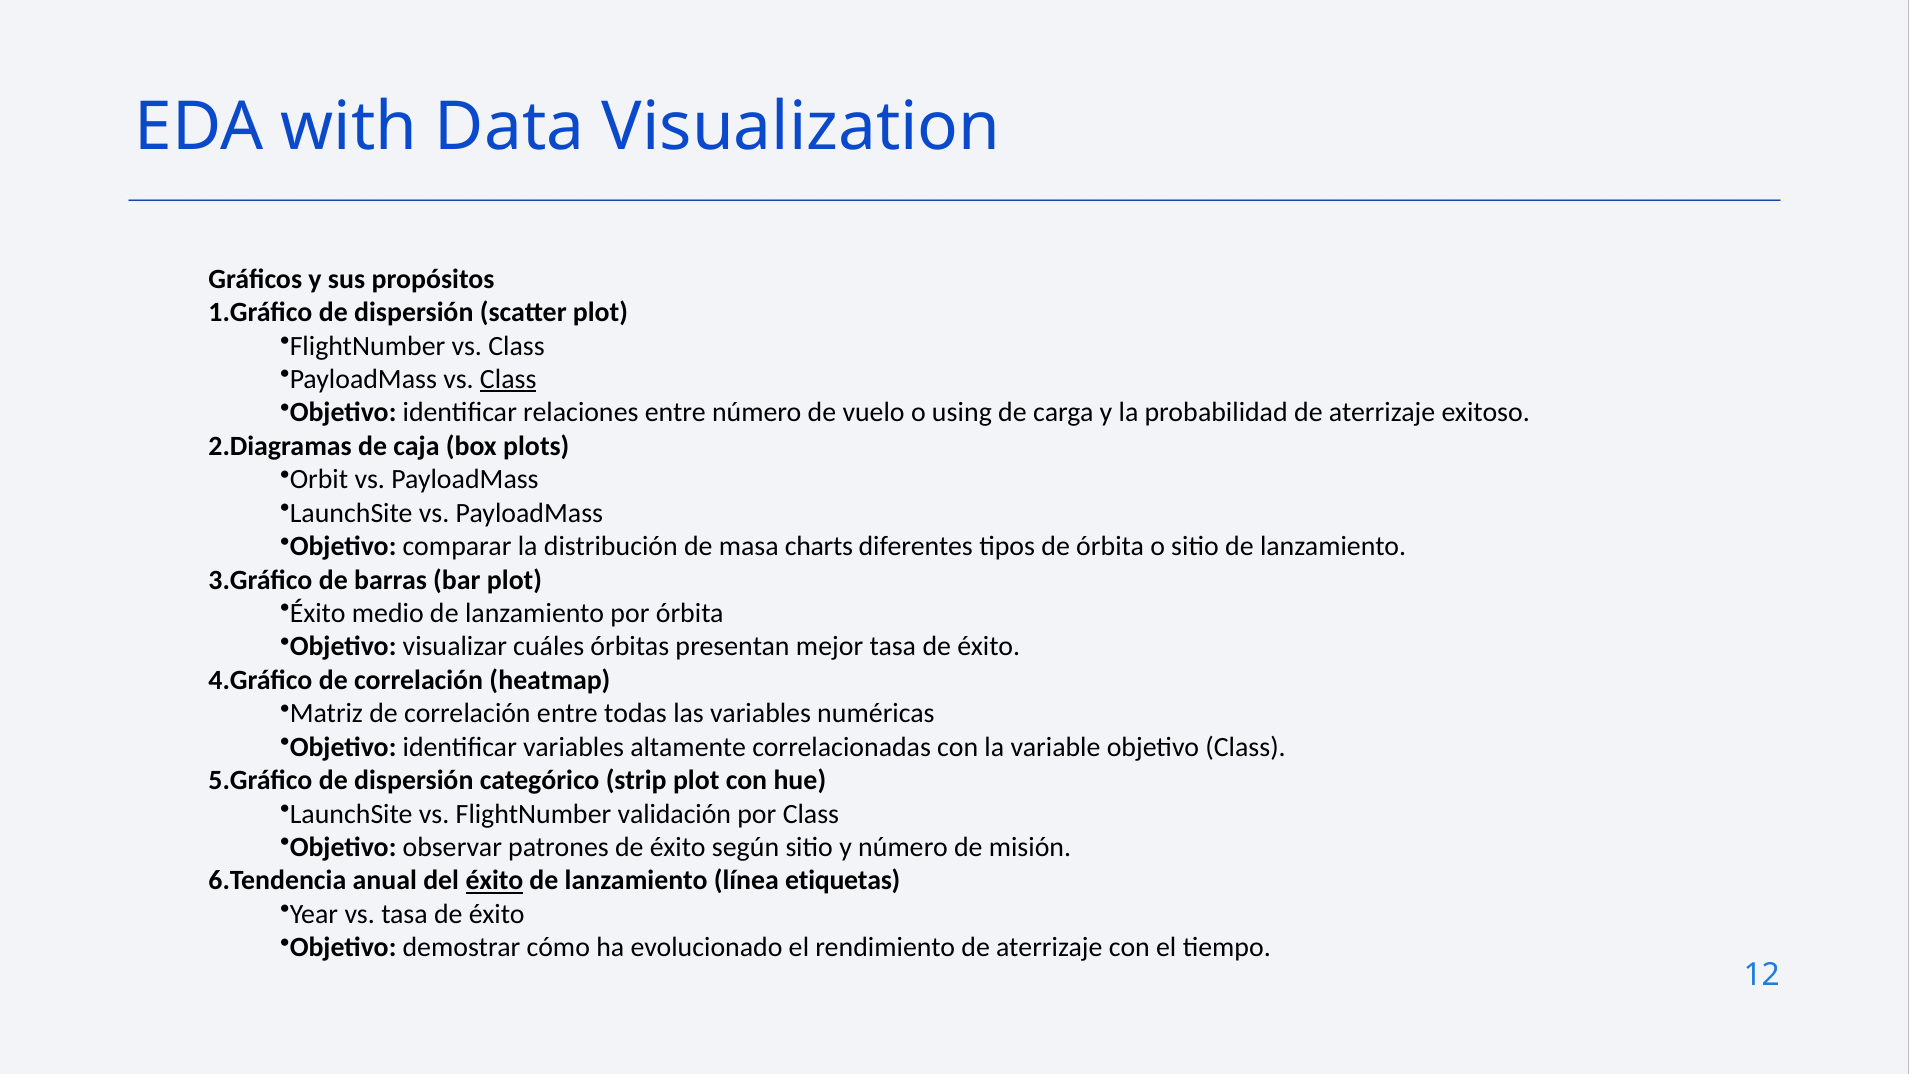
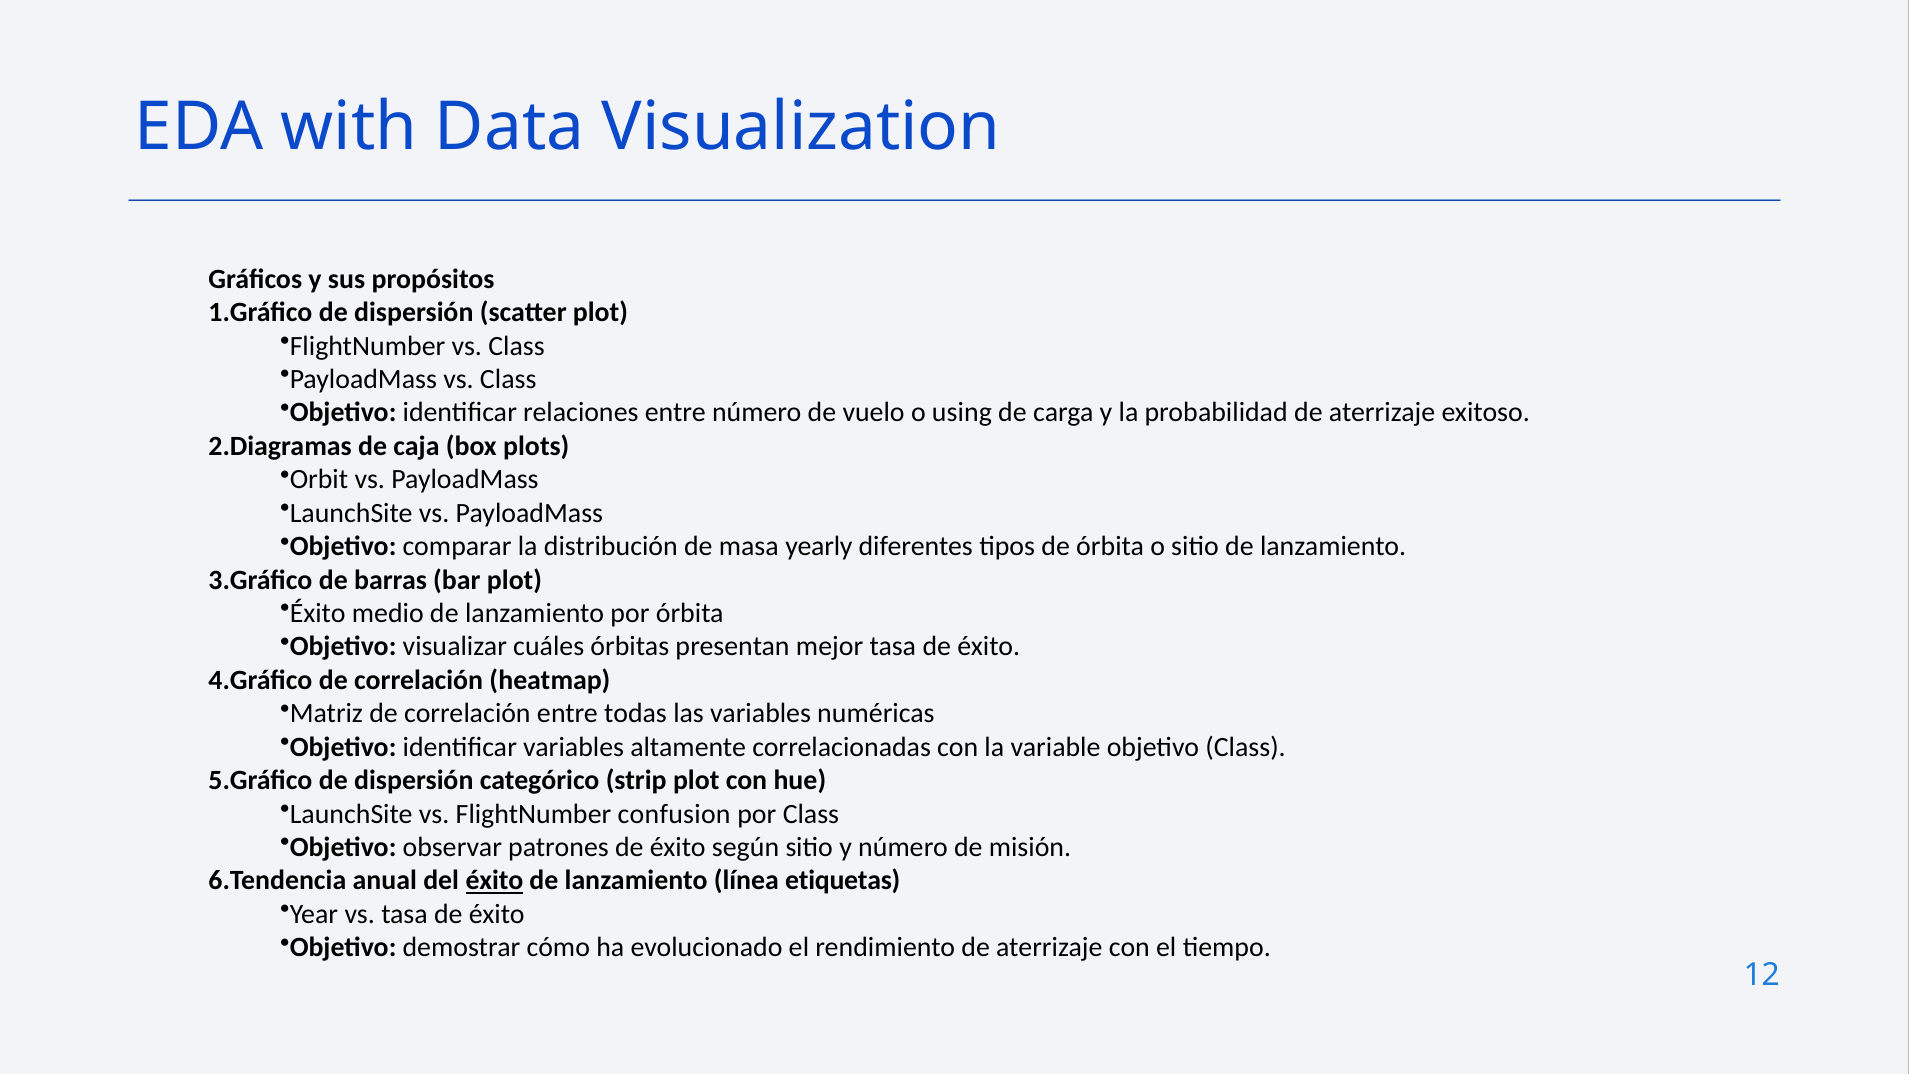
Class underline: present -> none (508, 379)
charts: charts -> yearly (819, 546)
validación: validación -> confusion (674, 814)
